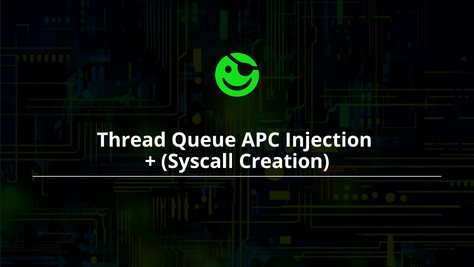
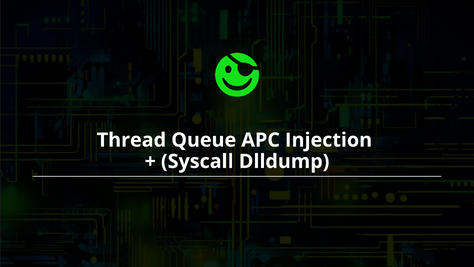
Creation: Creation -> Dlldump (284, 161)
